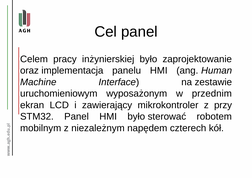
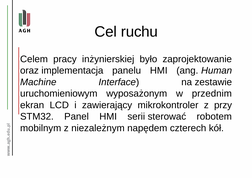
Cel panel: panel -> ruchu (139, 32)
HMI było: było -> serii (136, 117)
